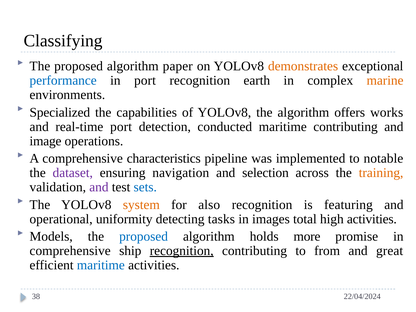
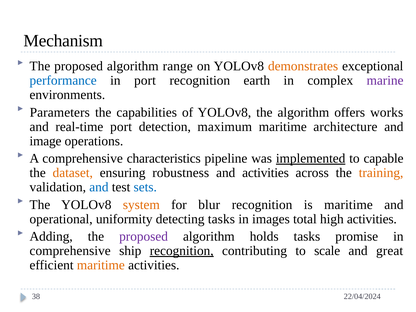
Classifying: Classifying -> Mechanism (63, 41)
paper: paper -> range (178, 66)
marine colour: orange -> purple (385, 81)
Specialized: Specialized -> Parameters (60, 112)
conducted: conducted -> maximum (225, 127)
maritime contributing: contributing -> architecture (345, 127)
implemented underline: none -> present (311, 158)
notable: notable -> capable (384, 158)
dataset colour: purple -> orange (73, 173)
navigation: navigation -> robustness (181, 173)
and selection: selection -> activities (266, 173)
and colour: purple -> blue (99, 187)
also: also -> blur (209, 205)
is featuring: featuring -> maritime (348, 205)
Models: Models -> Adding (51, 236)
proposed colour: blue -> purple (144, 236)
holds more: more -> tasks (307, 236)
from: from -> scale (327, 251)
maritime colour: blue -> orange (101, 265)
